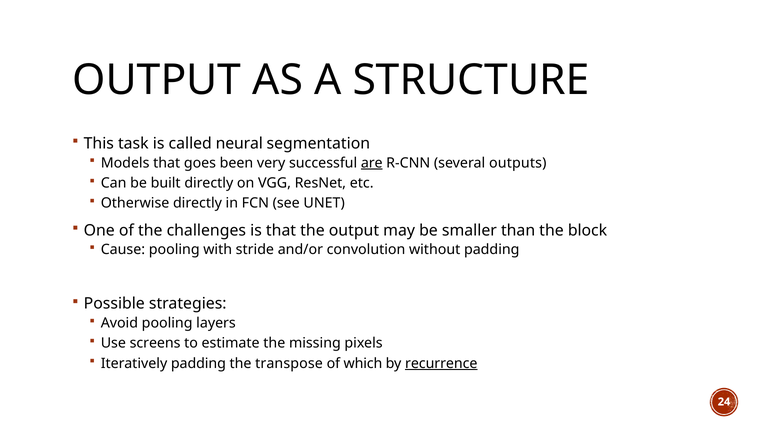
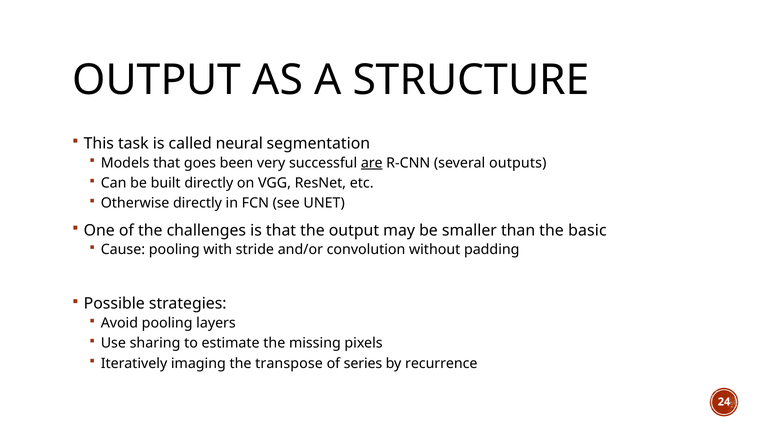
block: block -> basic (587, 230)
screens: screens -> sharing (155, 343)
Iteratively padding: padding -> imaging (198, 363)
which: which -> series (363, 363)
recurrence underline: present -> none (441, 363)
